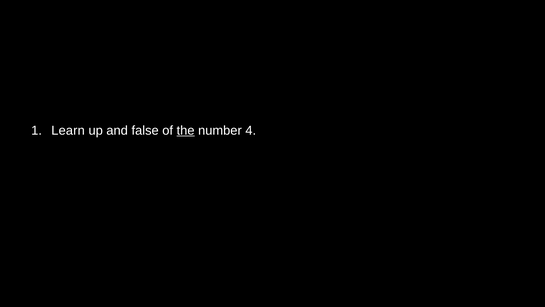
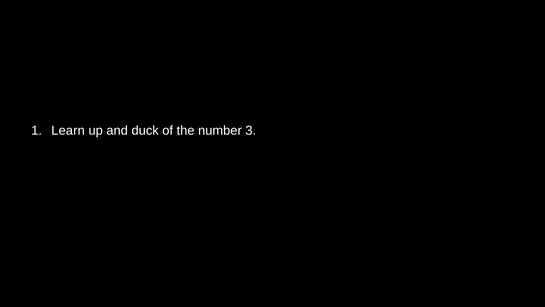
false: false -> duck (145, 130)
the underline: present -> none (186, 130)
4: 4 -> 3 (251, 130)
